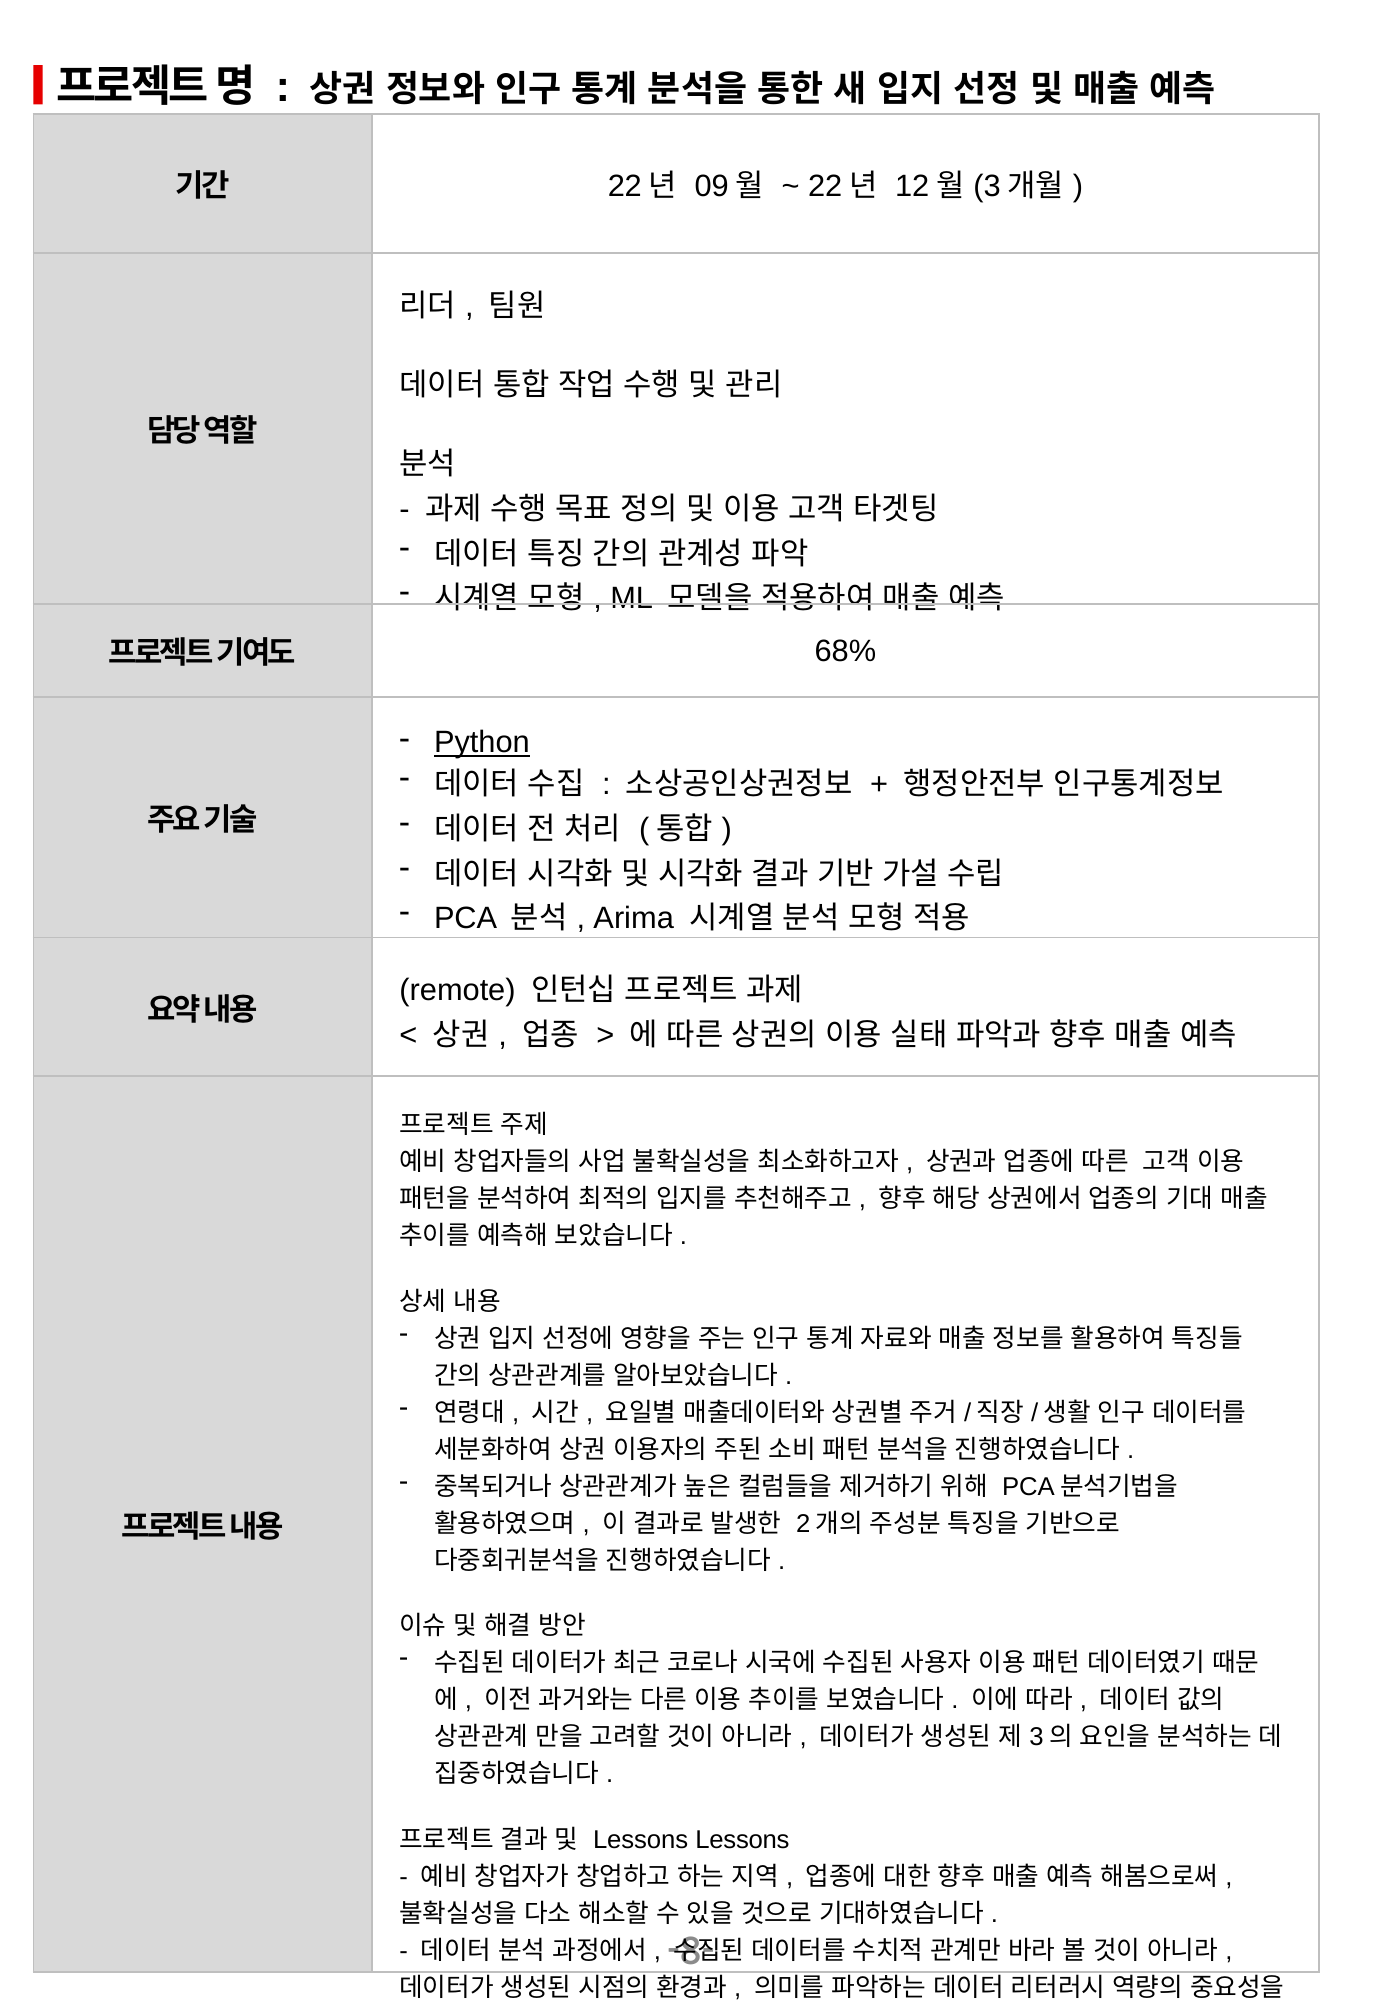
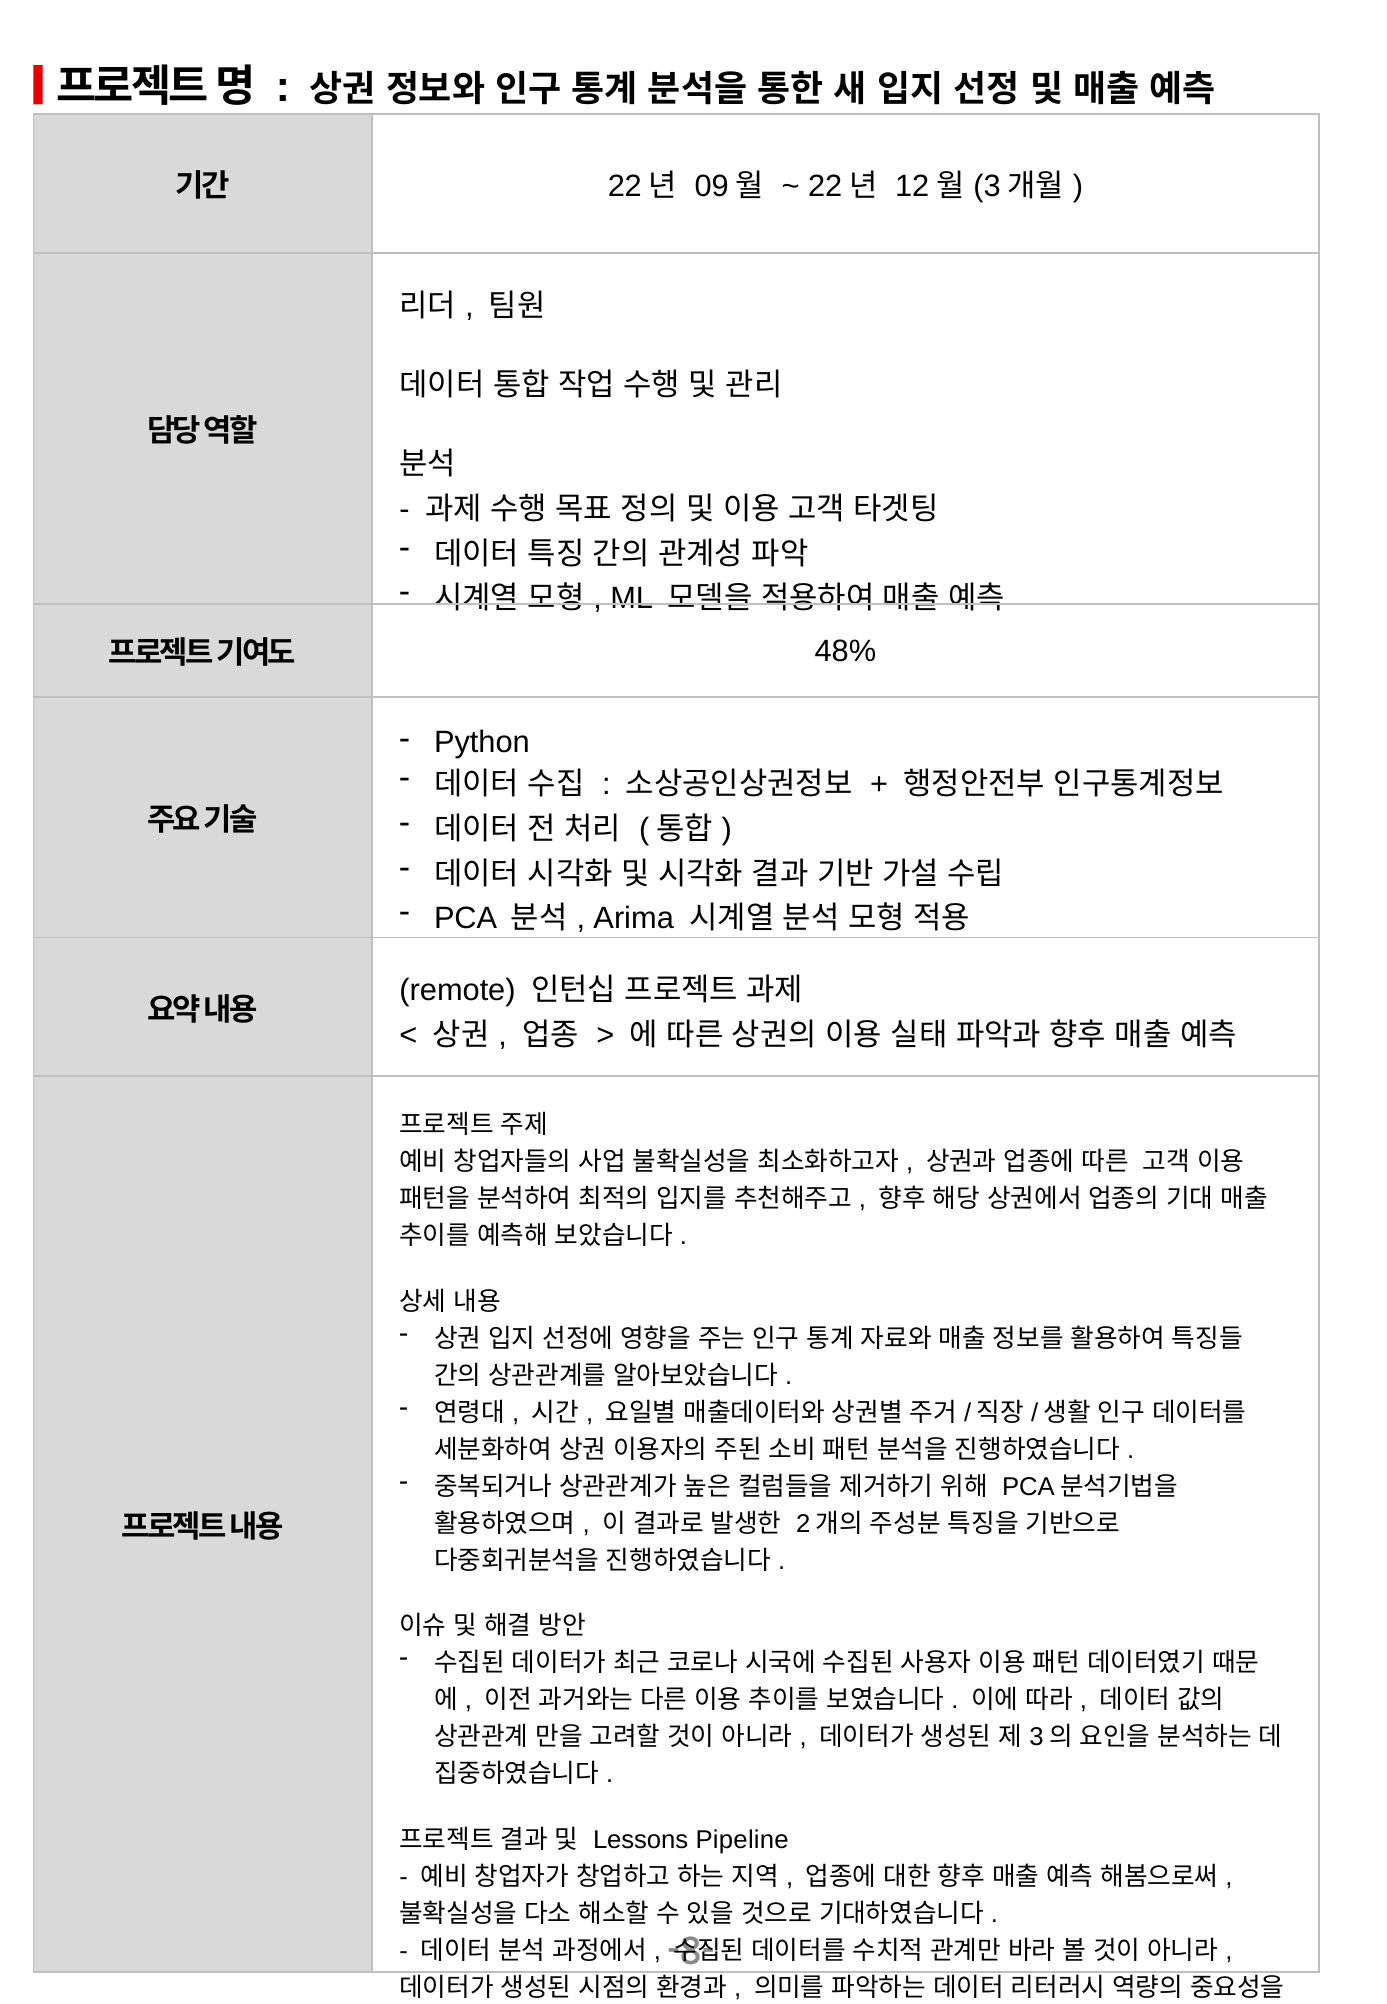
68%: 68% -> 48% (845, 651)
Python underline: present -> none (482, 742)
Lessons Lessons: Lessons -> Pipeline (742, 1839)
